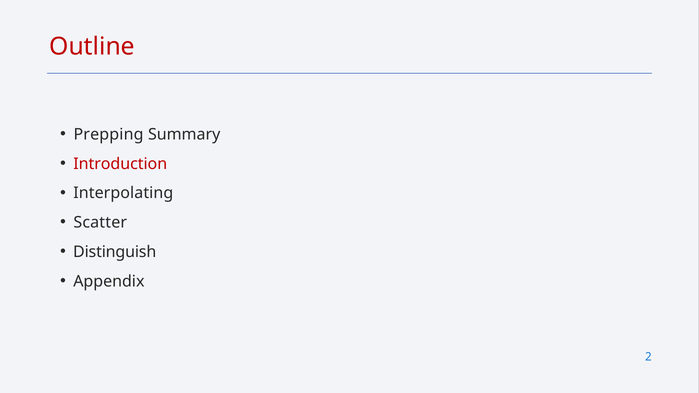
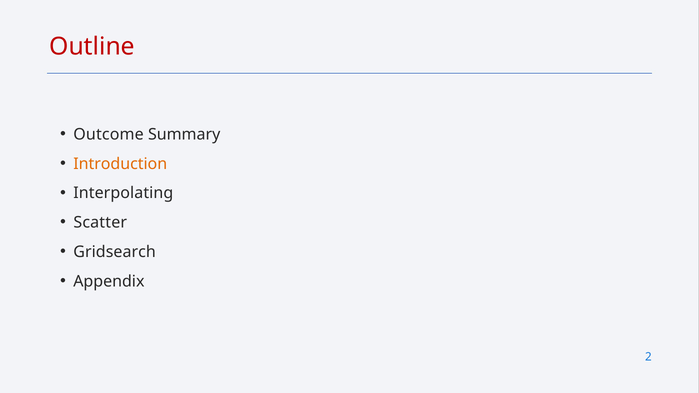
Prepping: Prepping -> Outcome (109, 134)
Introduction colour: red -> orange (120, 164)
Distinguish: Distinguish -> Gridsearch (115, 252)
